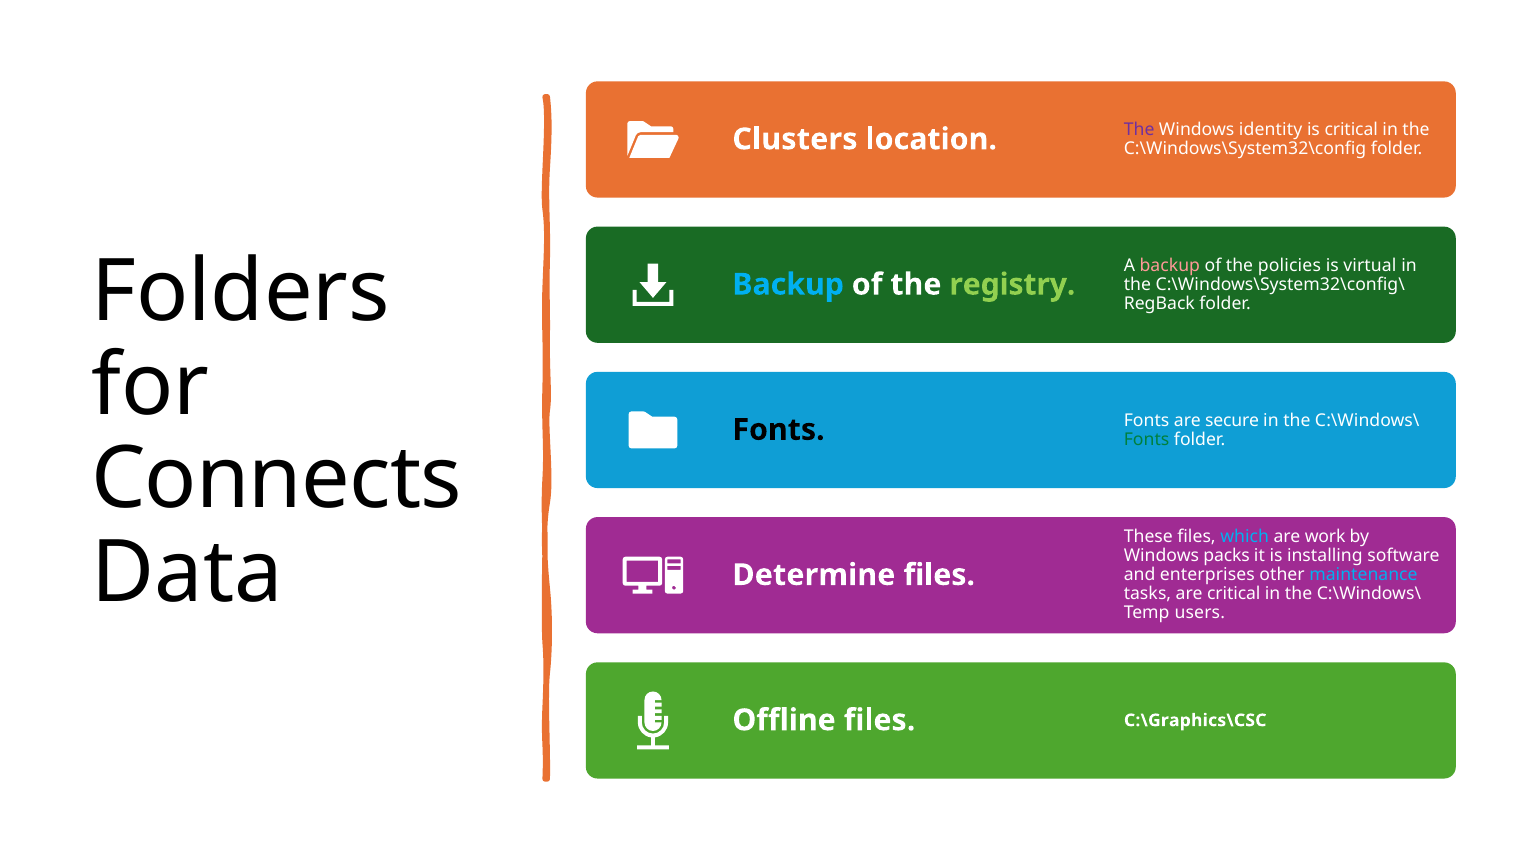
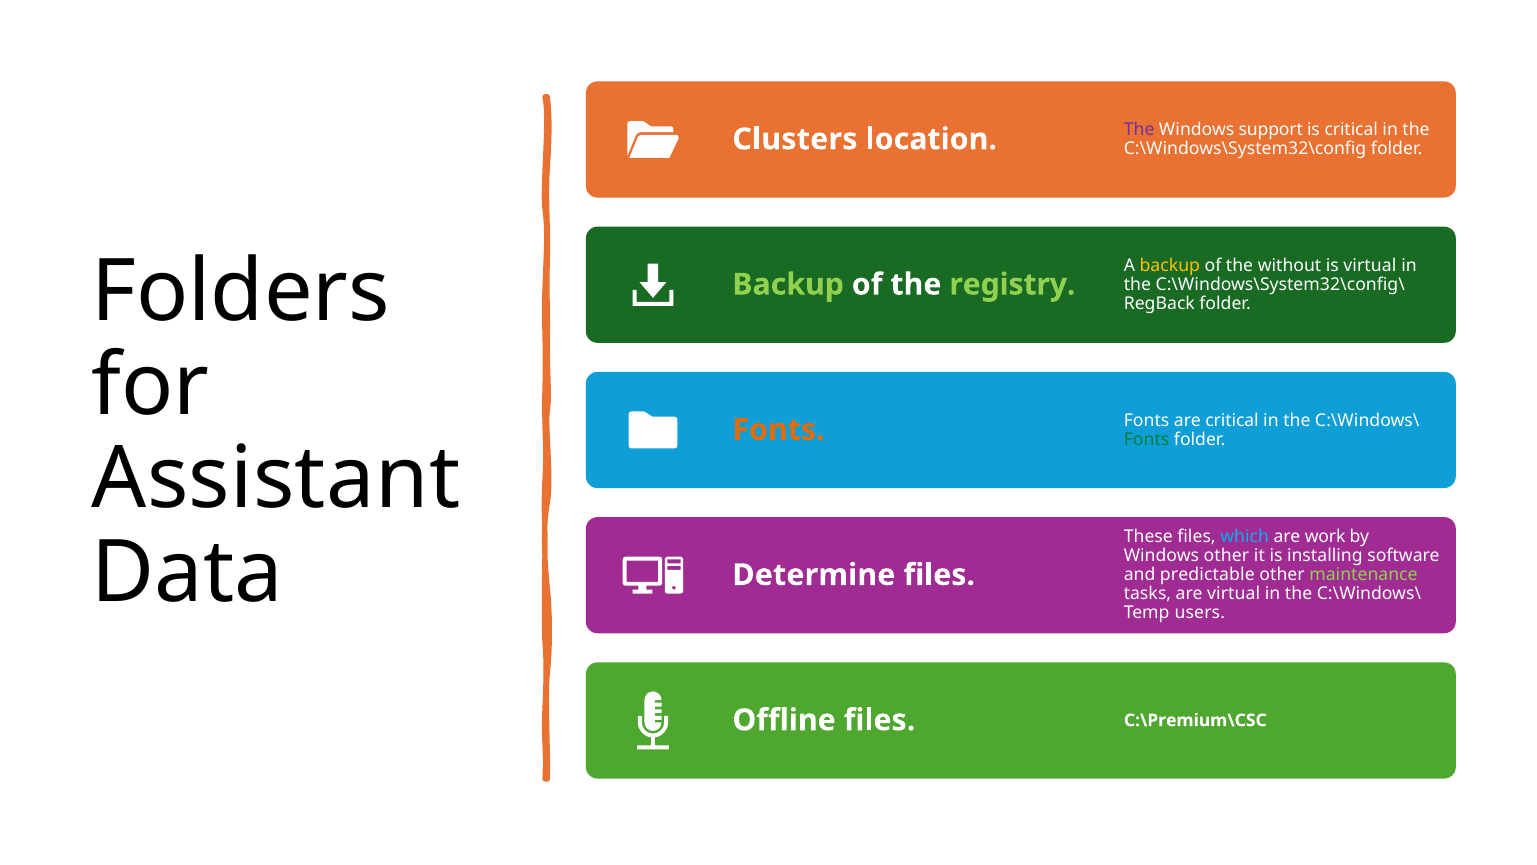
identity: identity -> support (1271, 130)
backup colour: pink -> yellow (1170, 265)
policies: policies -> without (1290, 265)
Backup colour: light blue -> light green (788, 284)
are secure: secure -> critical (1232, 420)
Fonts colour: black -> orange (778, 430)
Connects: Connects -> Assistant (276, 479)
Windows packs: packs -> other (1226, 556)
enterprises: enterprises -> predictable (1207, 575)
maintenance colour: light blue -> light green (1363, 575)
are critical: critical -> virtual (1234, 594)
C:\Graphics\CSC: C:\Graphics\CSC -> C:\Premium\CSC (1195, 720)
